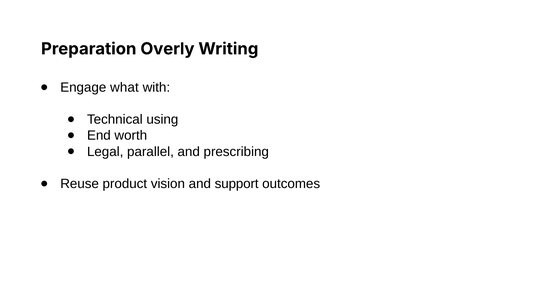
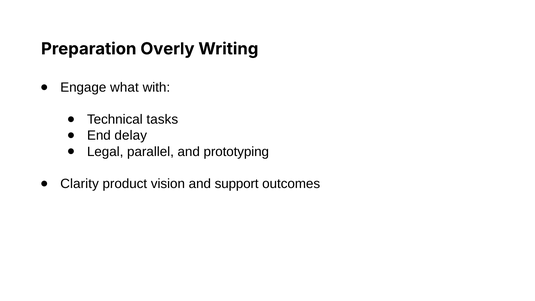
using: using -> tasks (162, 119)
worth: worth -> delay (131, 136)
prescribing: prescribing -> prototyping (236, 152)
Reuse: Reuse -> Clarity (80, 184)
